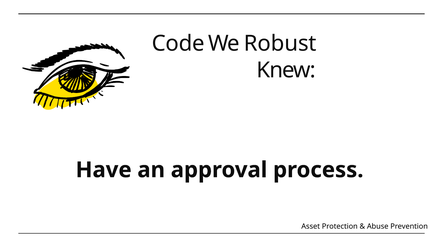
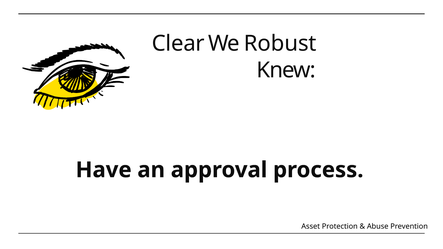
Code: Code -> Clear (178, 44)
